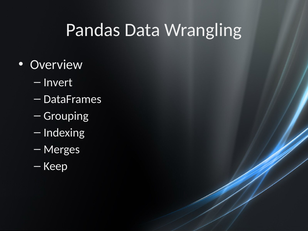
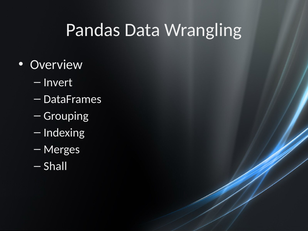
Keep: Keep -> Shall (55, 166)
